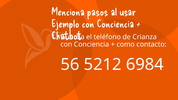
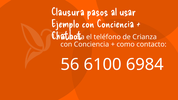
Menciona: Menciona -> Clausura (68, 12)
5212: 5212 -> 6100 (103, 65)
